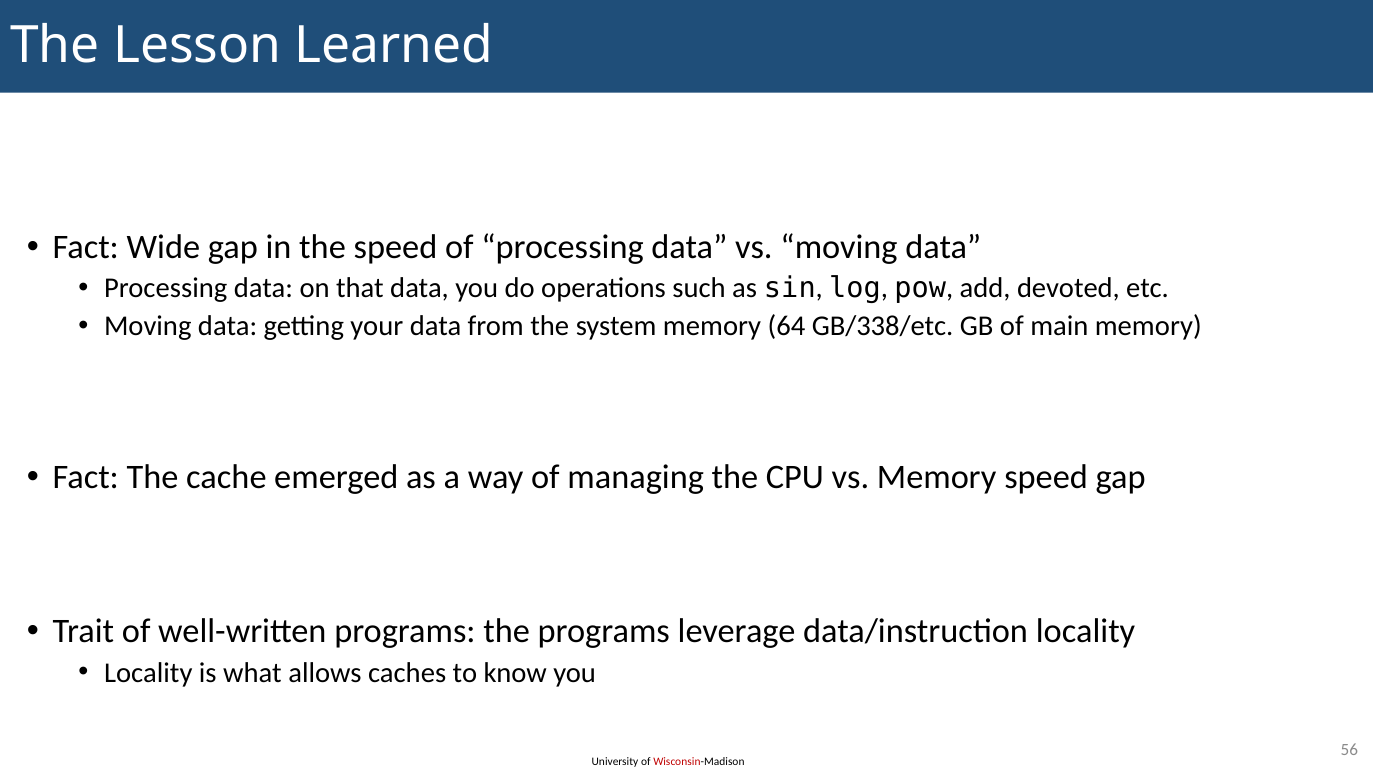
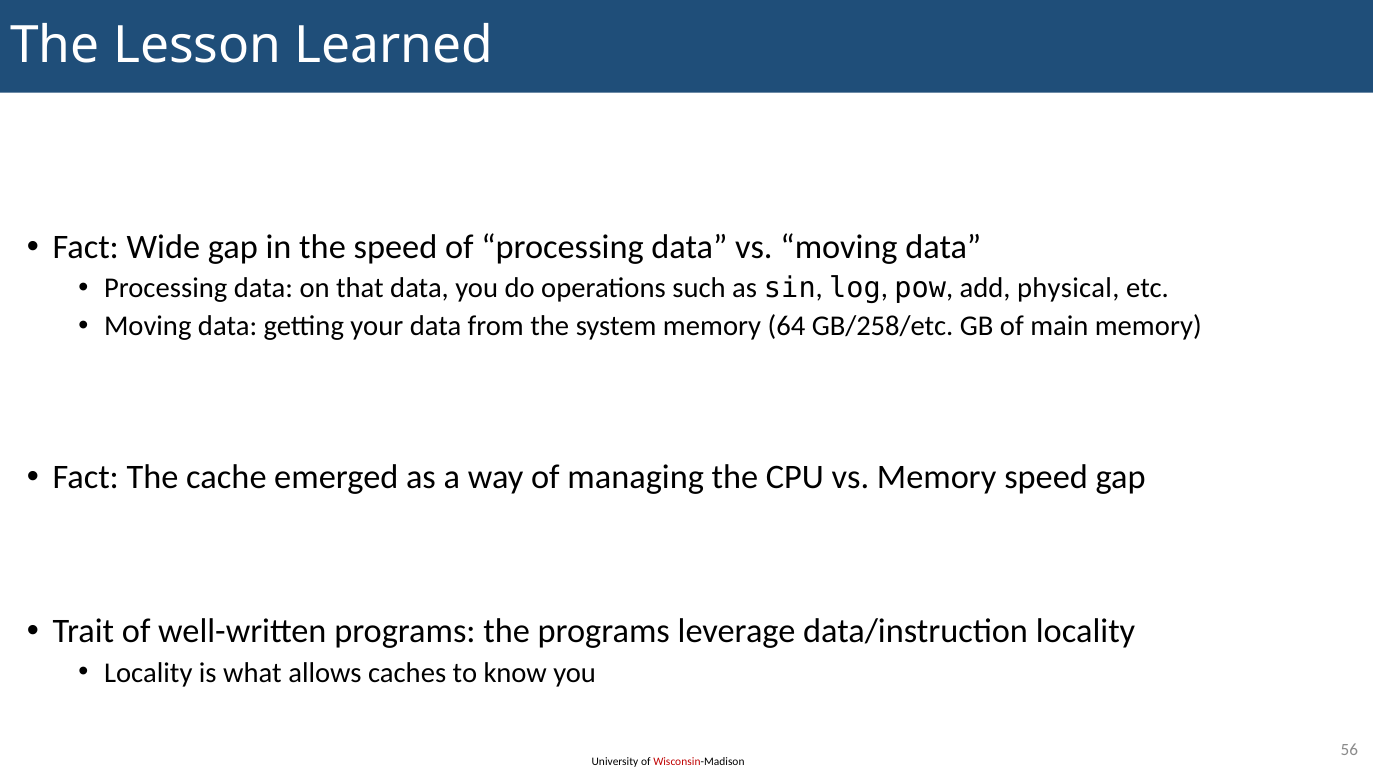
devoted: devoted -> physical (1068, 289)
GB/338/etc: GB/338/etc -> GB/258/etc (883, 327)
